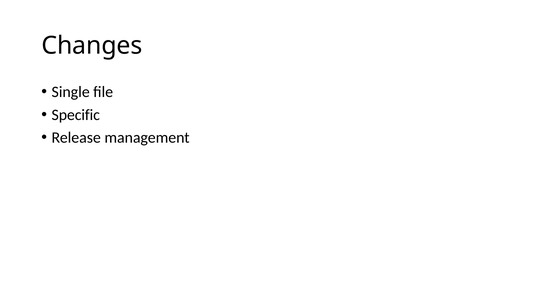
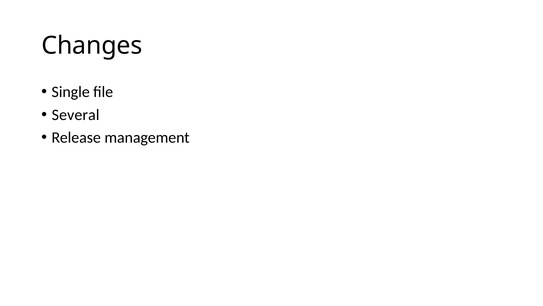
Specific: Specific -> Several (76, 115)
